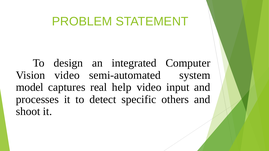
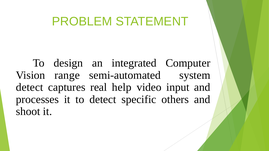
Vision video: video -> range (67, 75)
model: model -> detect (30, 87)
